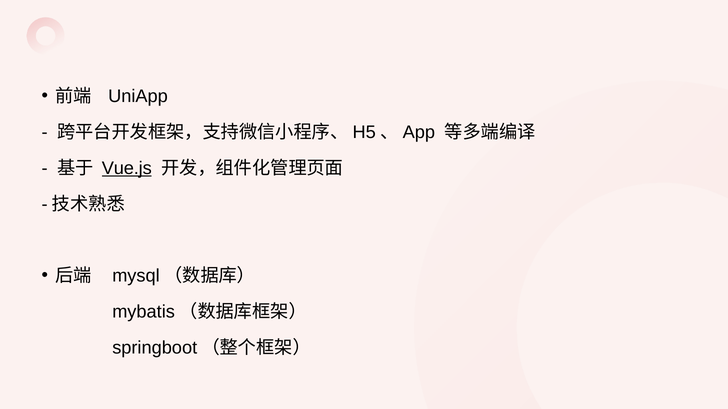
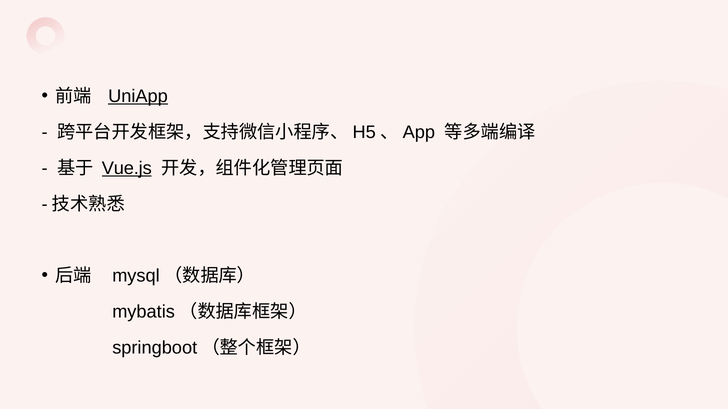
UniApp underline: none -> present (138, 96)
